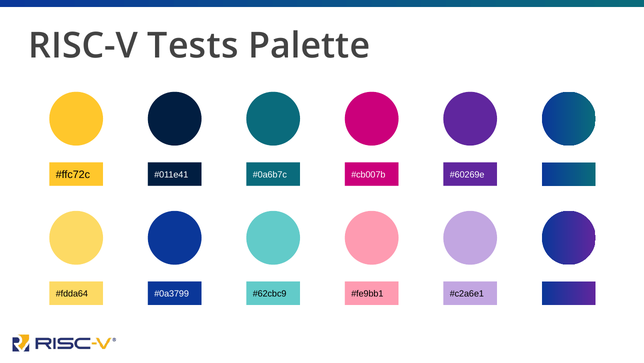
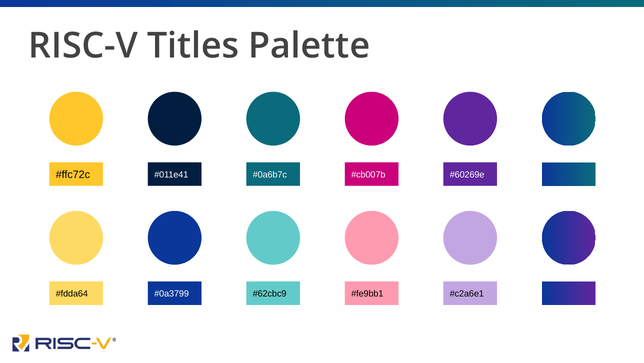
Tests: Tests -> Titles (193, 46)
